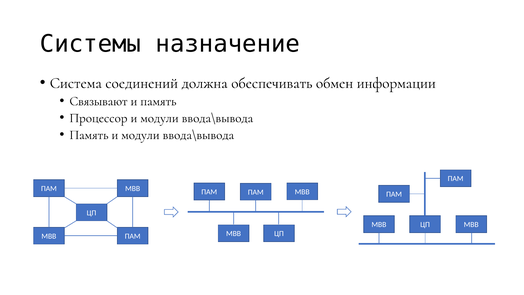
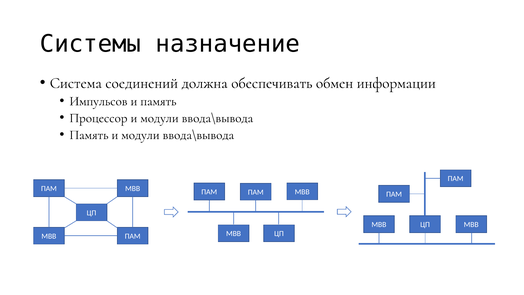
Связывают: Связывают -> Импульсов (98, 101)
